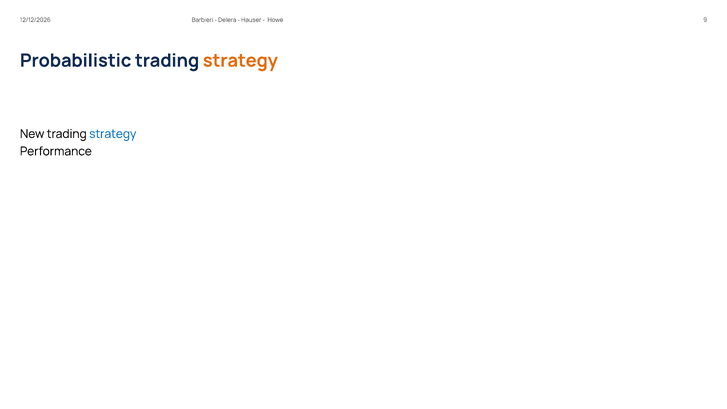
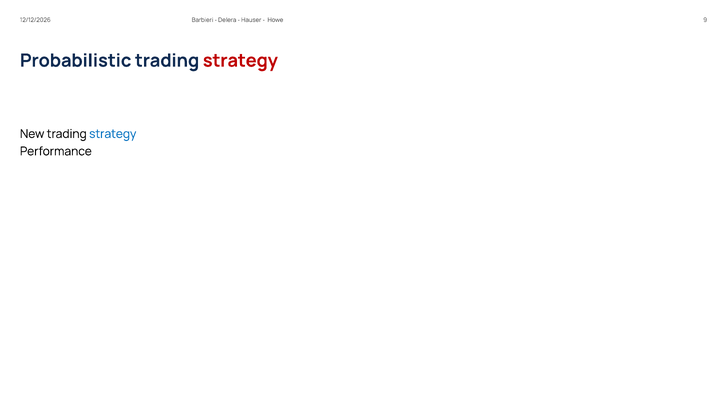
strategy colour: orange -> red (240, 61)
